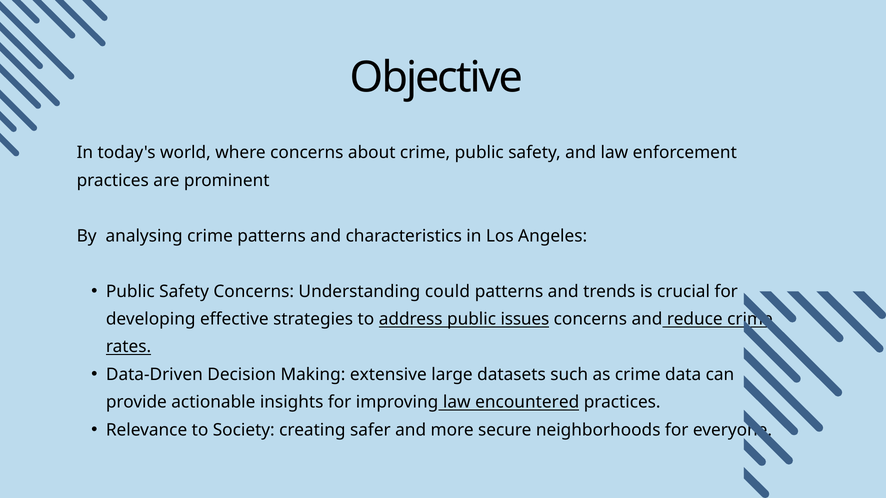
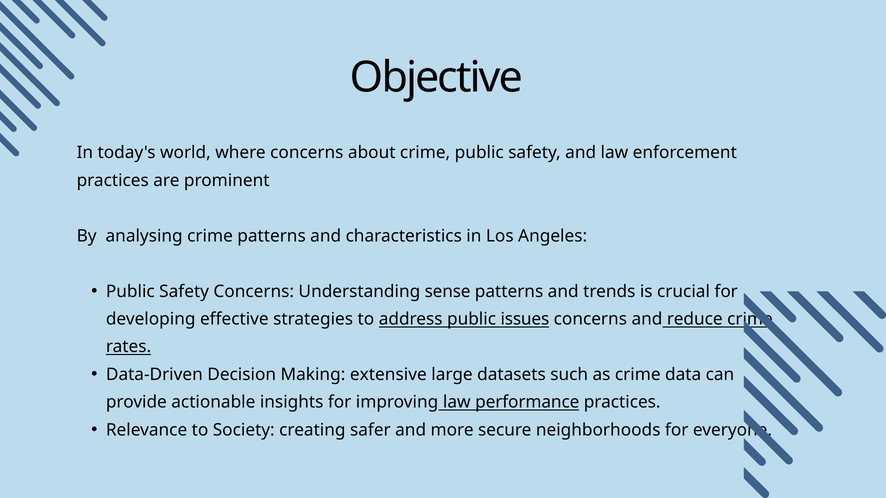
could: could -> sense (448, 292)
encountered: encountered -> performance (527, 403)
